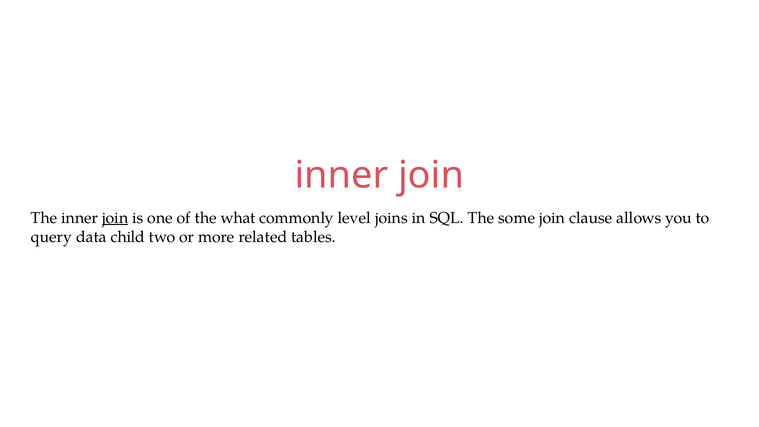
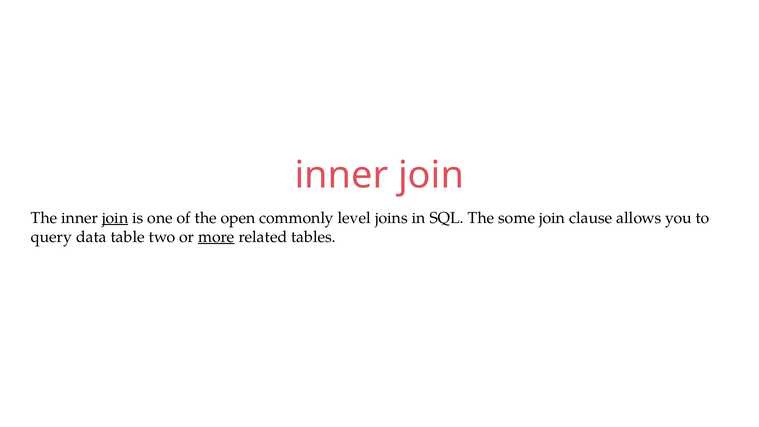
what: what -> open (238, 218)
child: child -> table (128, 237)
more underline: none -> present (216, 237)
